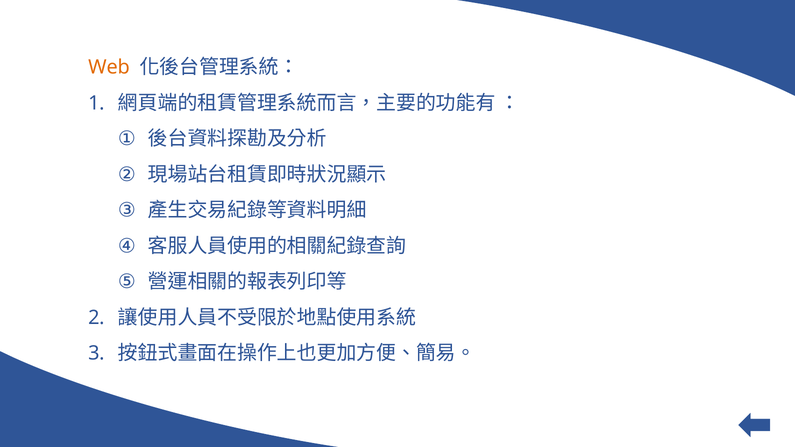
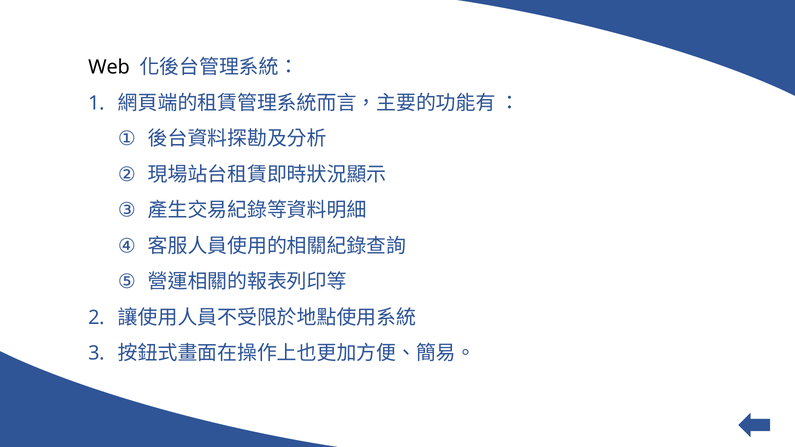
Web colour: orange -> black (109, 67)
